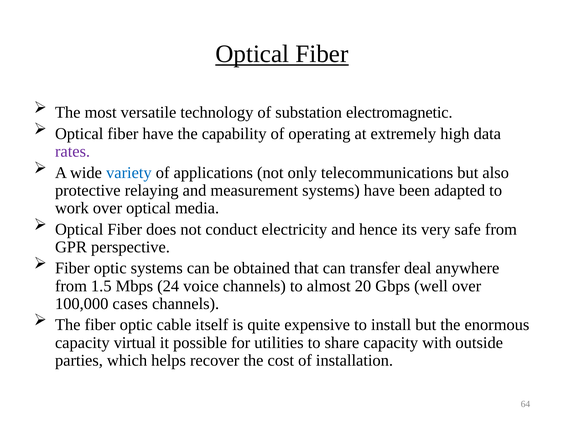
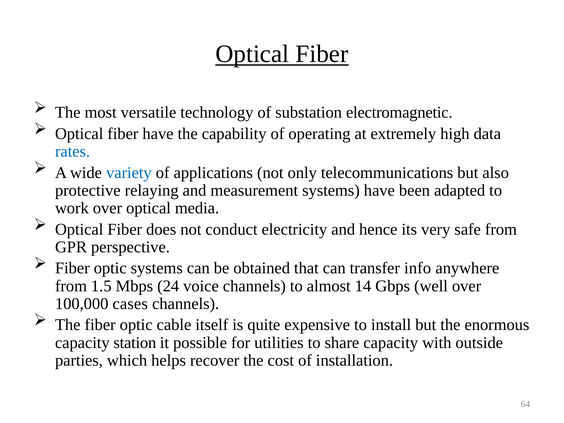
rates colour: purple -> blue (73, 151)
deal: deal -> info (418, 268)
20: 20 -> 14 (363, 286)
virtual: virtual -> station (135, 343)
